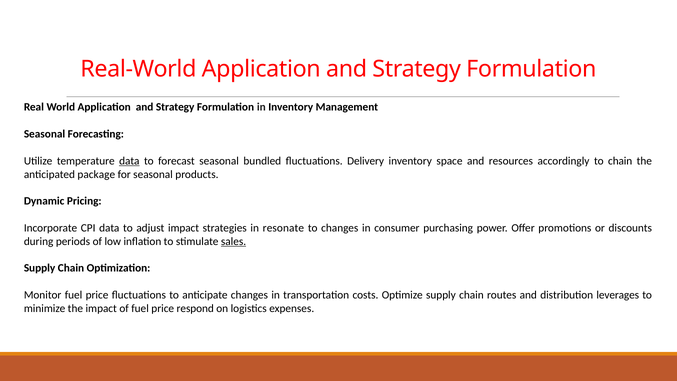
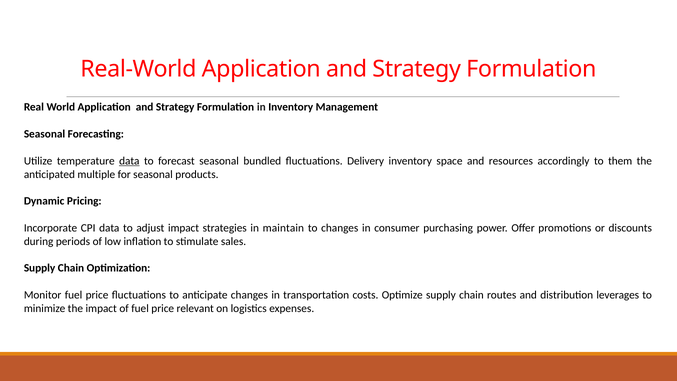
to chain: chain -> them (620, 161)
package: package -> multiple (96, 174)
resonate: resonate -> maintain (283, 228)
sales underline: present -> none (234, 241)
respond: respond -> relevant (195, 308)
